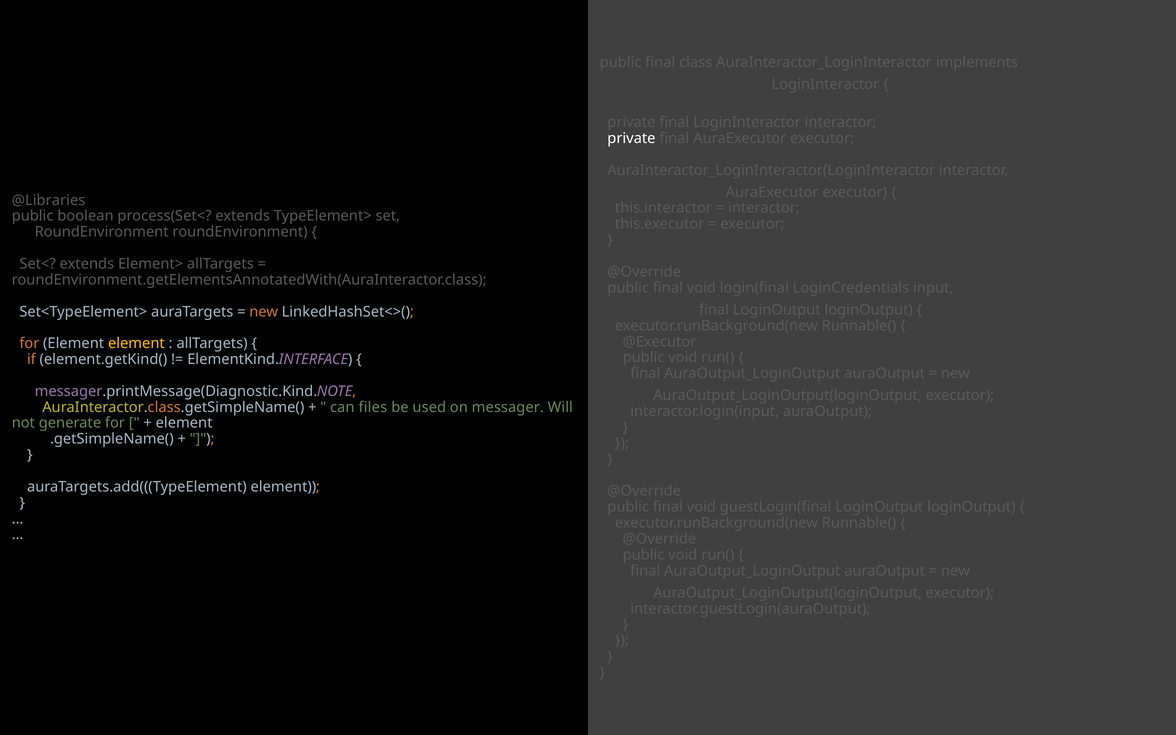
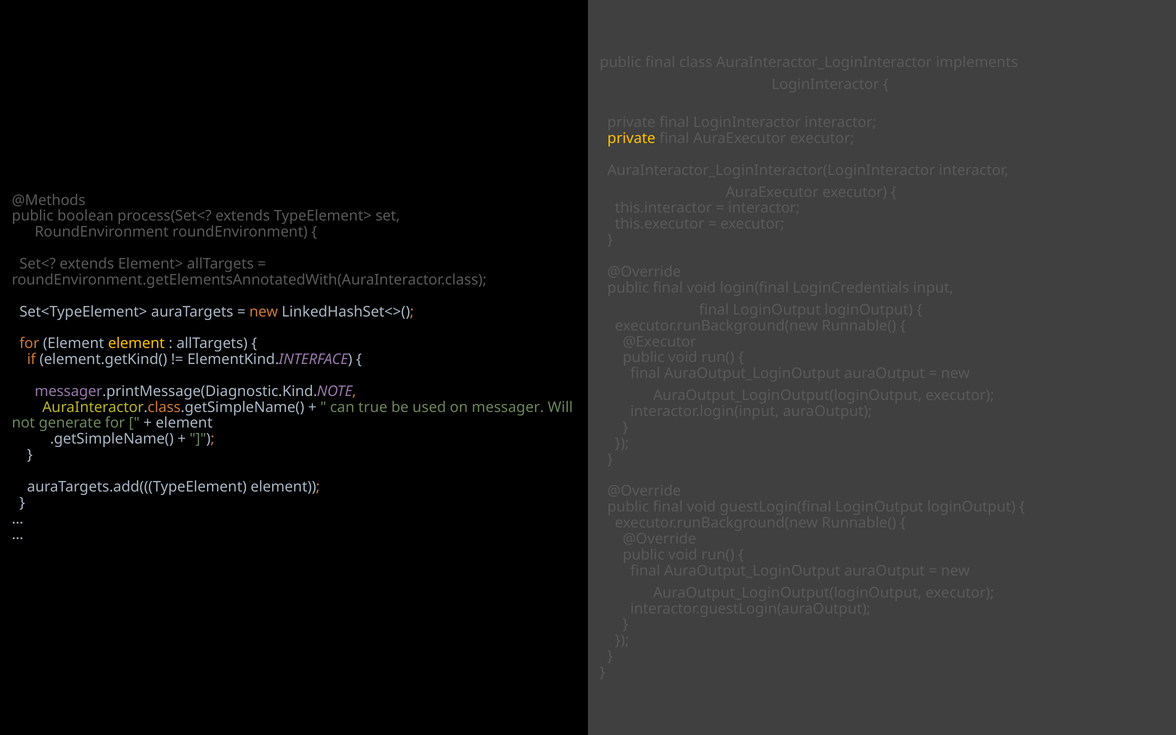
private colour: white -> yellow (631, 138)
@Libraries: @Libraries -> @Methods (49, 200)
files: files -> true (373, 407)
